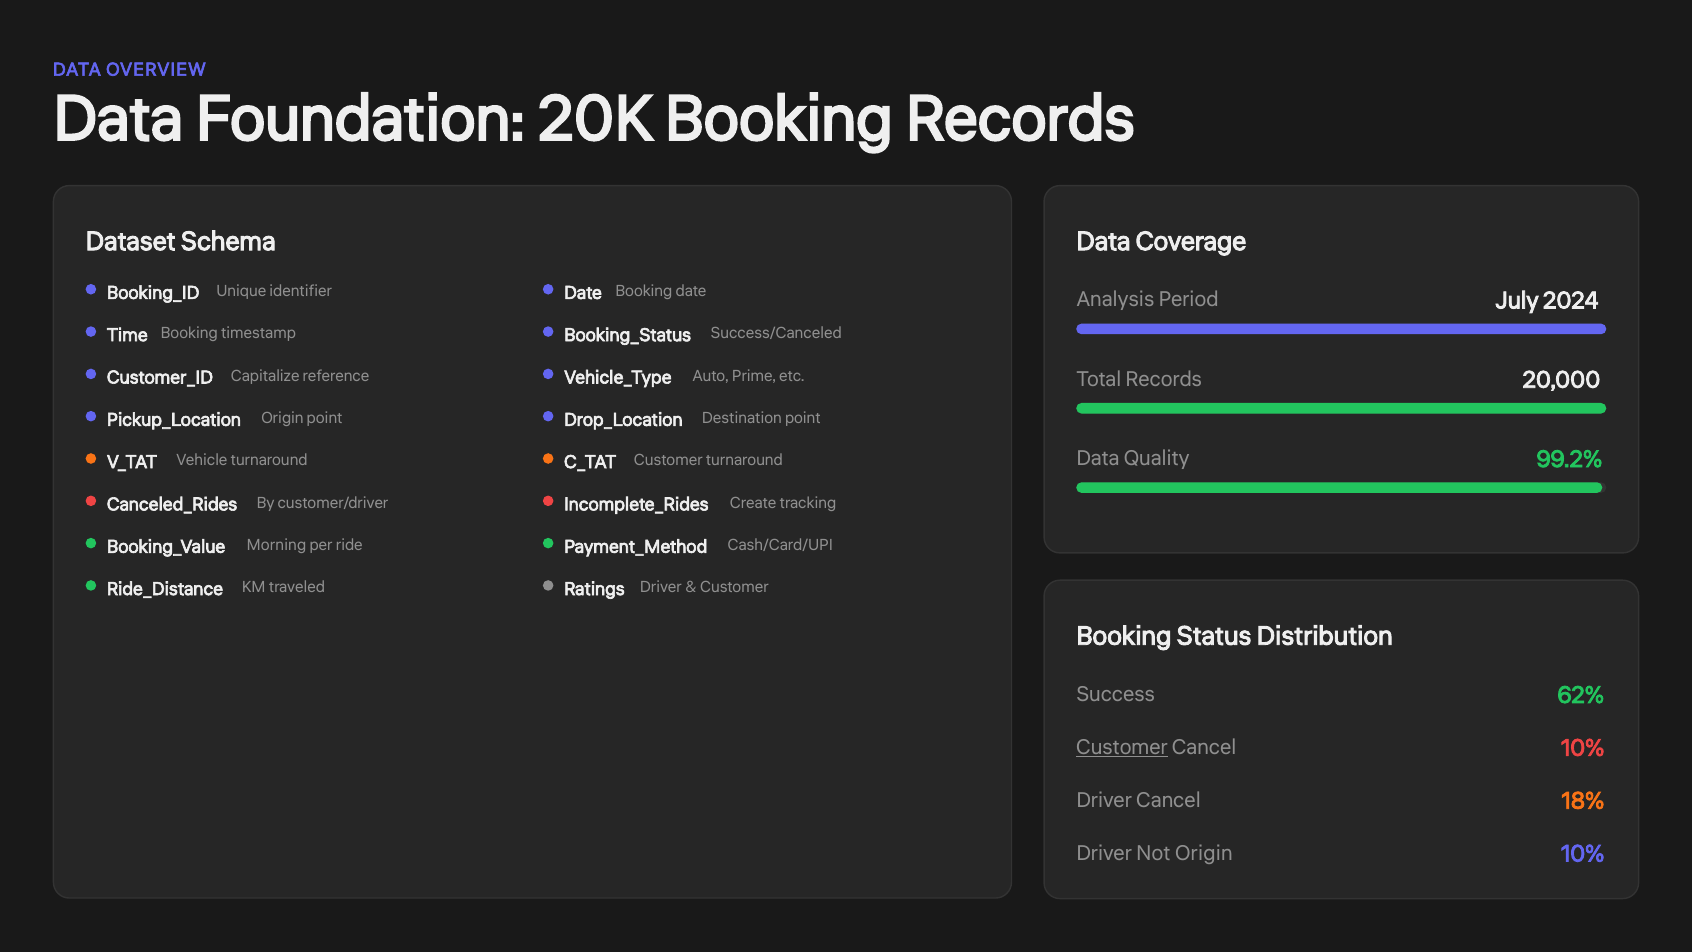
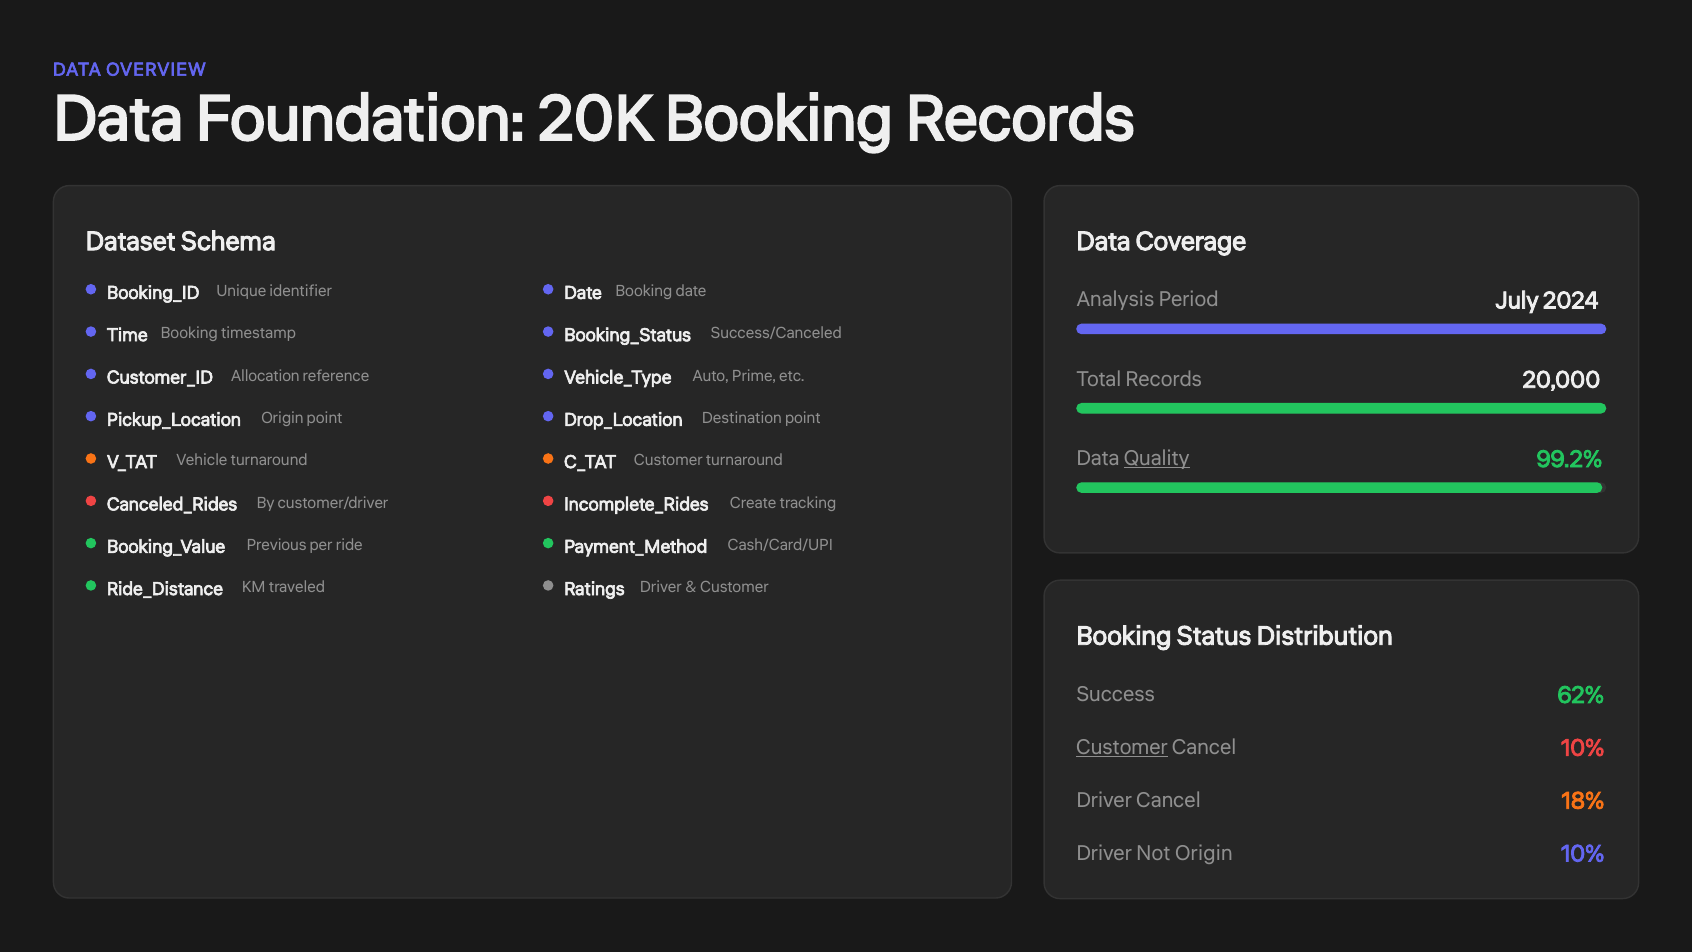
Capitalize: Capitalize -> Allocation (265, 376)
Quality underline: none -> present (1157, 458)
Morning: Morning -> Previous (277, 545)
